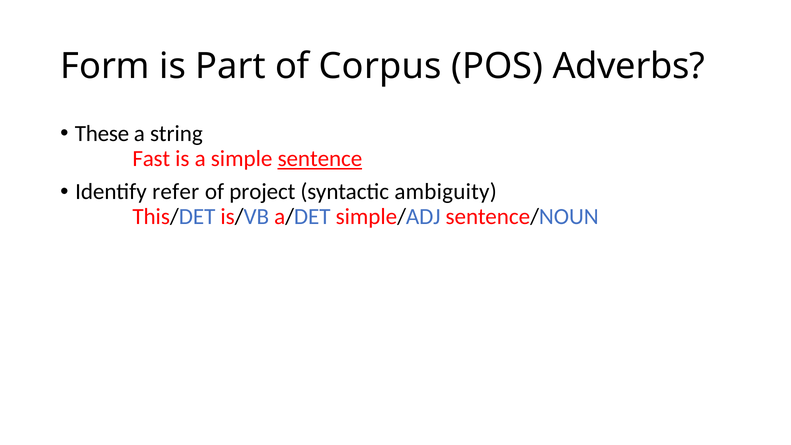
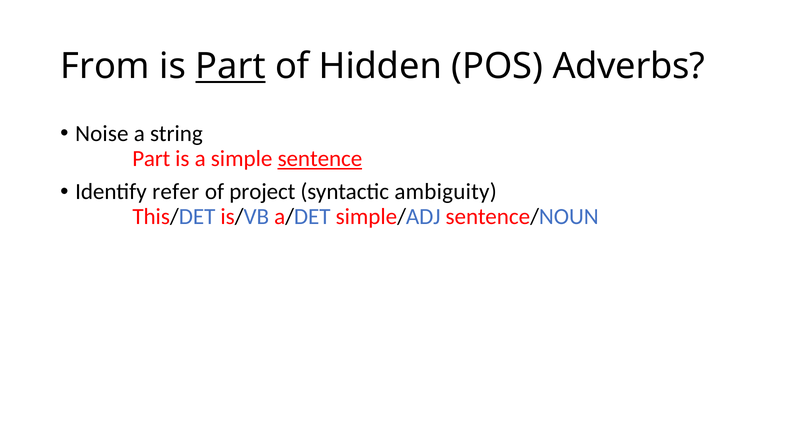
Form: Form -> From (105, 66)
Part underline: none -> present (230, 66)
Corpus: Corpus -> Hidden (380, 66)
These: These -> Noise (102, 134)
Fast: Fast -> Part (151, 159)
